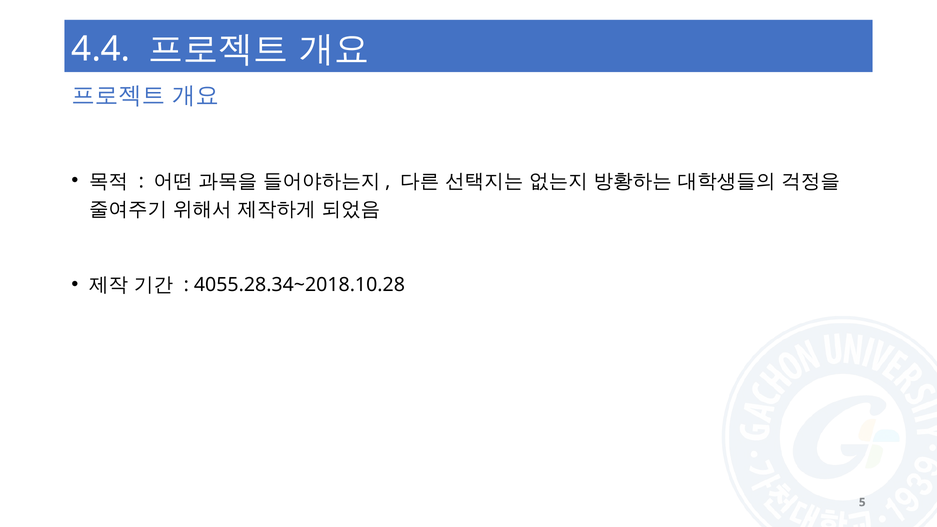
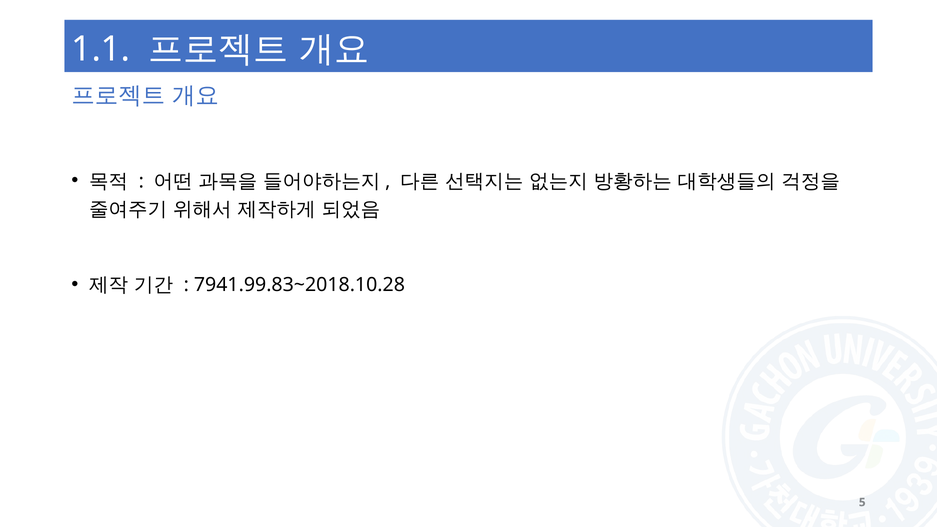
4.4: 4.4 -> 1.1 (101, 49)
4055.28.34~2018.10.28: 4055.28.34~2018.10.28 -> 7941.99.83~2018.10.28 (299, 285)
